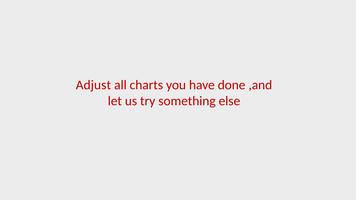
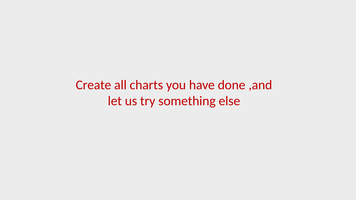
Adjust: Adjust -> Create (93, 85)
